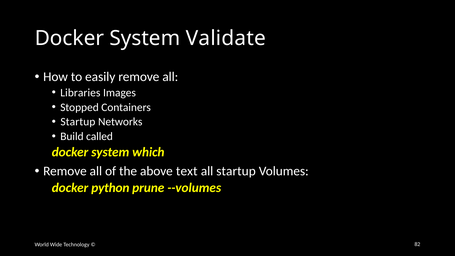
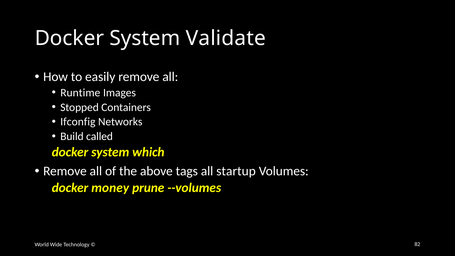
Libraries: Libraries -> Runtime (80, 93)
Startup: Startup -> Ifconfig (78, 122)
text: text -> tags (187, 171)
python: python -> money (110, 188)
